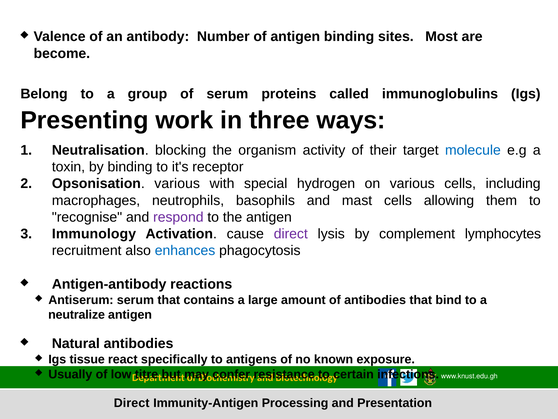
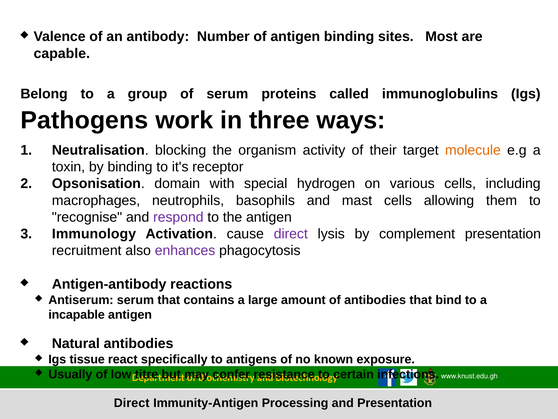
become: become -> capable (62, 53)
Presenting: Presenting -> Pathogens (84, 120)
molecule colour: blue -> orange (473, 150)
Opsonisation various: various -> domain (177, 183)
complement lymphocytes: lymphocytes -> presentation (503, 234)
enhances colour: blue -> purple (185, 250)
neutralize: neutralize -> incapable (77, 314)
